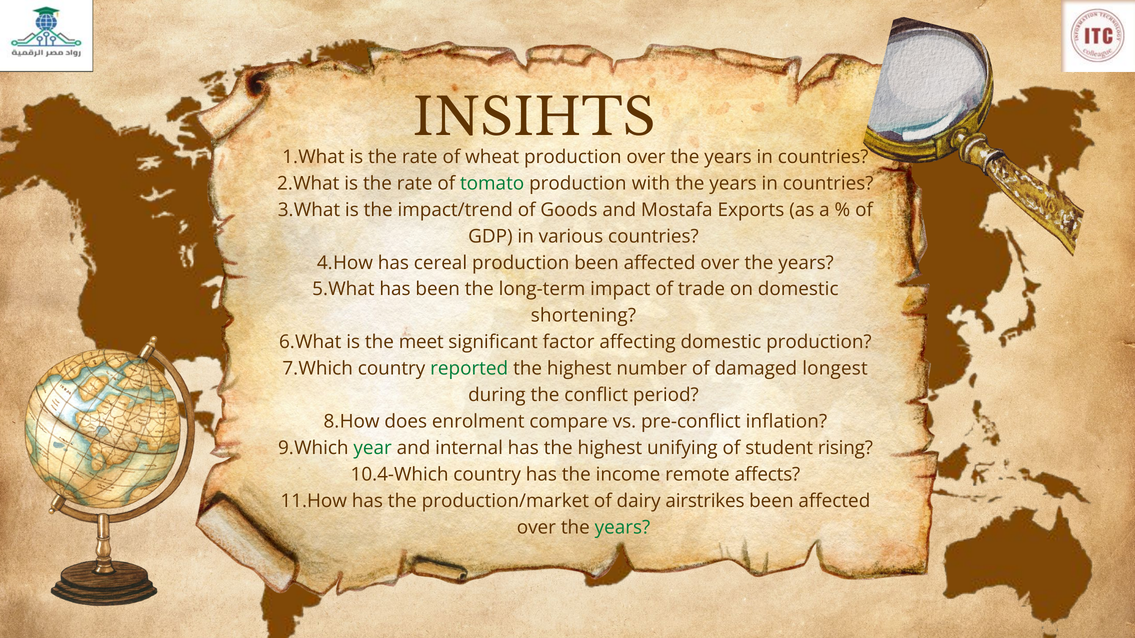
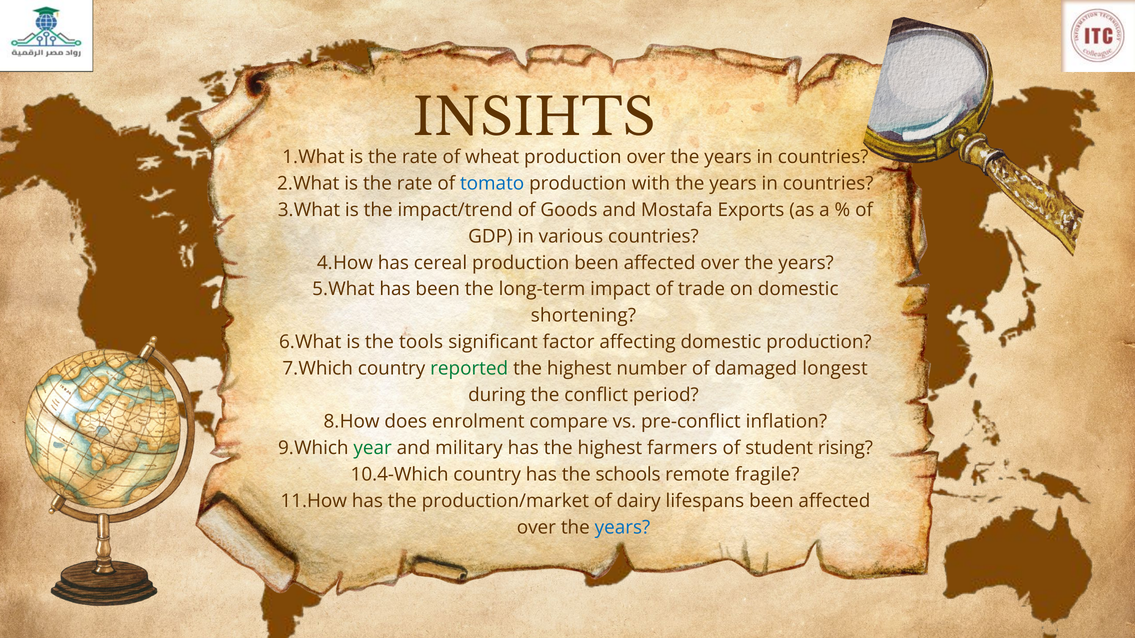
tomato colour: green -> blue (492, 184)
meet: meet -> tools (421, 342)
internal: internal -> military (469, 448)
unifying: unifying -> farmers (682, 448)
income: income -> schools (628, 475)
affects: affects -> fragile (767, 475)
airstrikes: airstrikes -> lifespans (705, 501)
years colour: green -> blue (622, 528)
